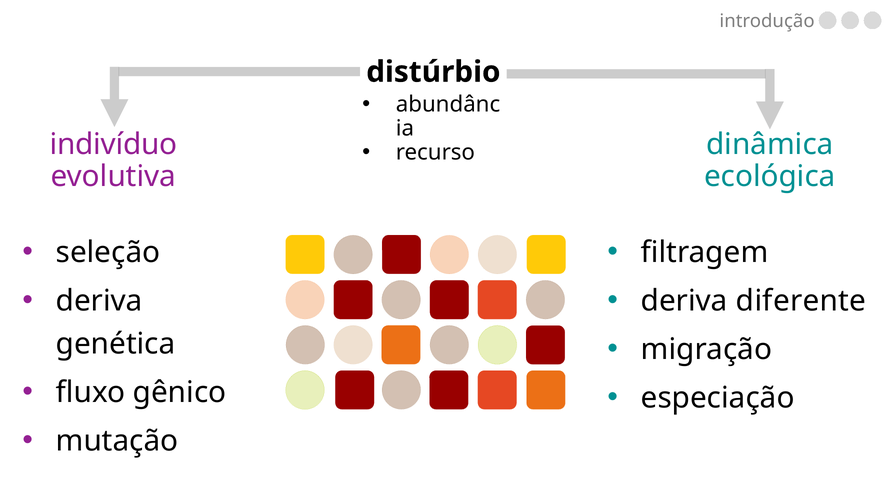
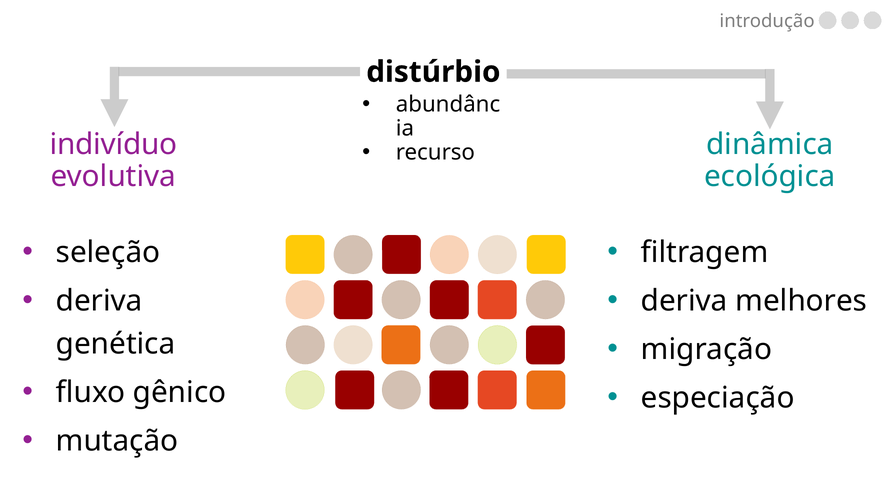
diferente: diferente -> melhores (801, 301)
